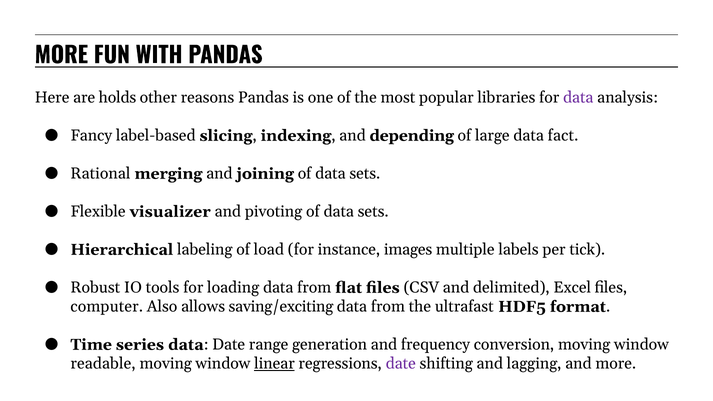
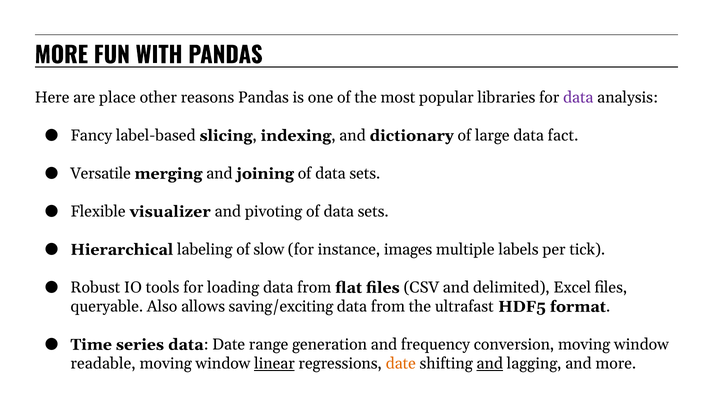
holds: holds -> place (117, 98)
depending: depending -> dictionary (412, 136)
Rational: Rational -> Versatile (101, 174)
load: load -> slow (269, 250)
computer: computer -> queryable (107, 307)
date colour: purple -> orange (401, 364)
and underline: none -> present (490, 364)
